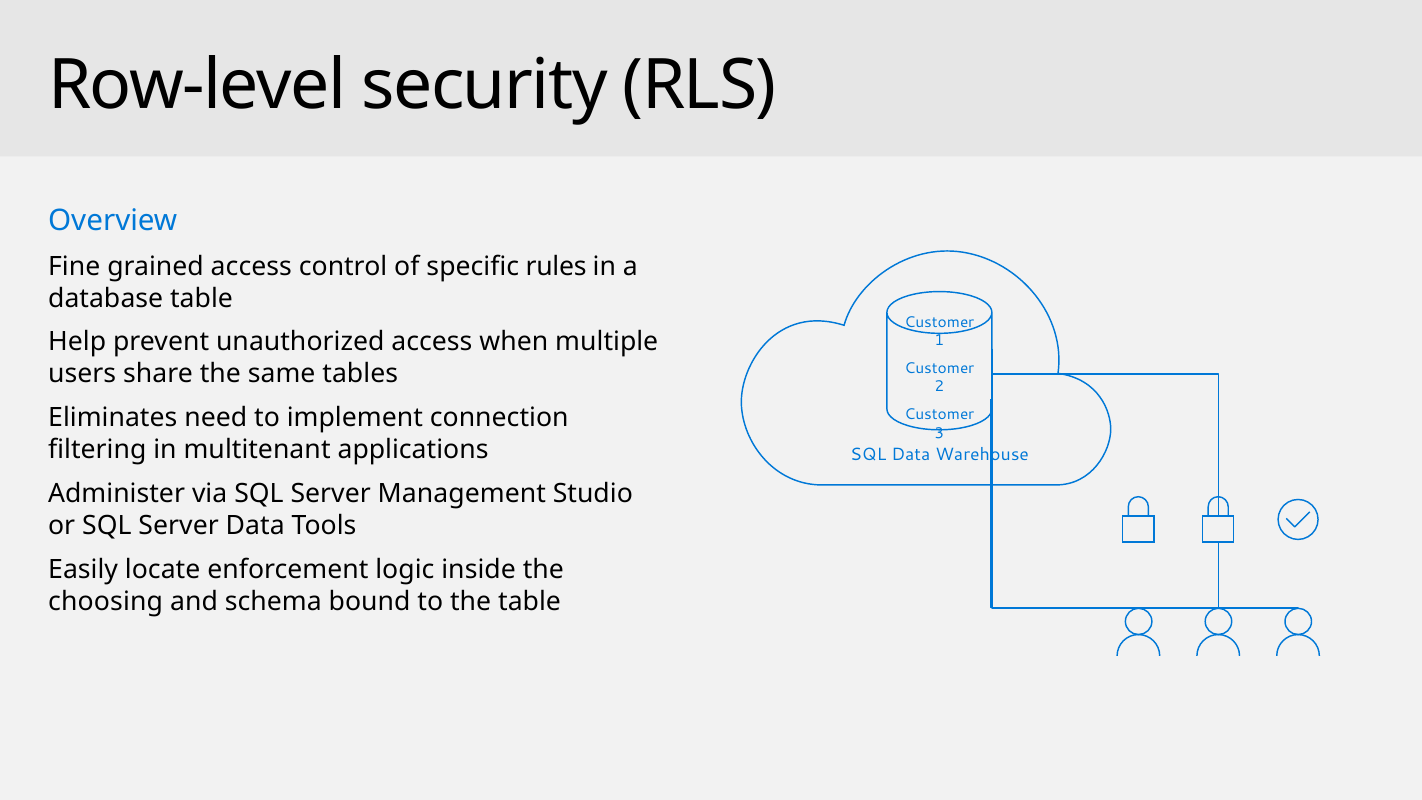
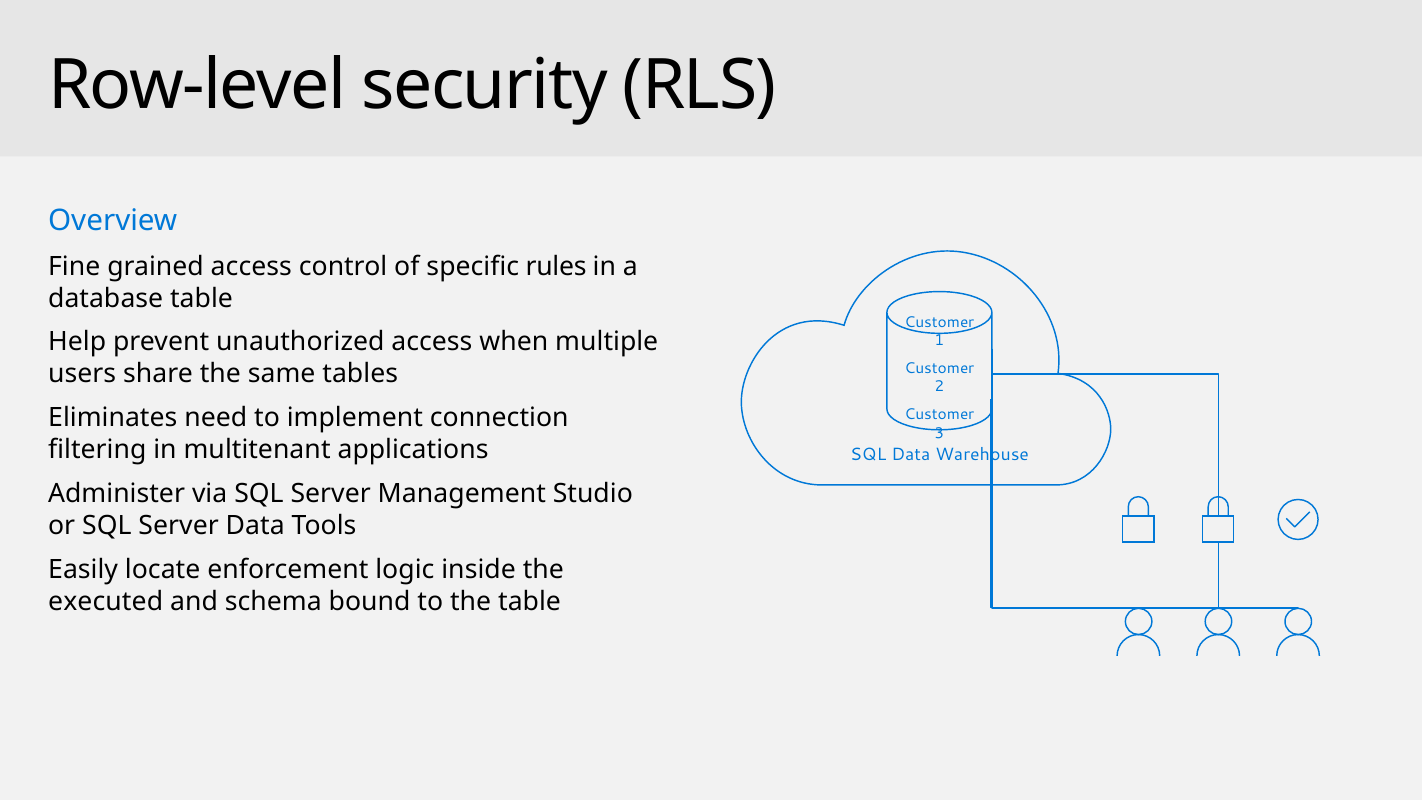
choosing: choosing -> executed (106, 601)
